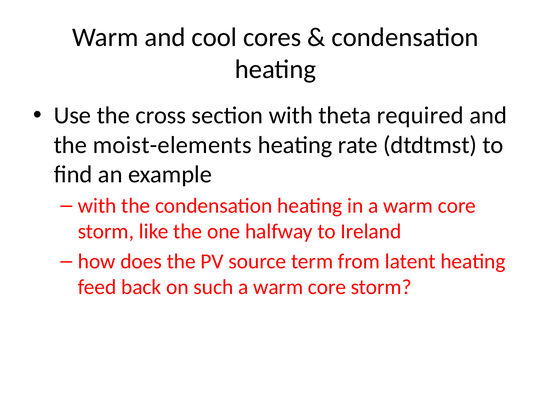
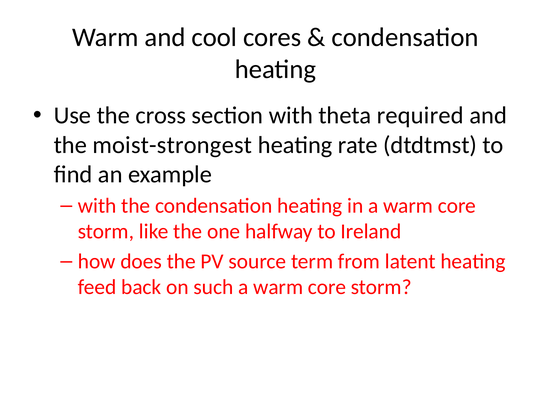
moist-elements: moist-elements -> moist-strongest (172, 145)
